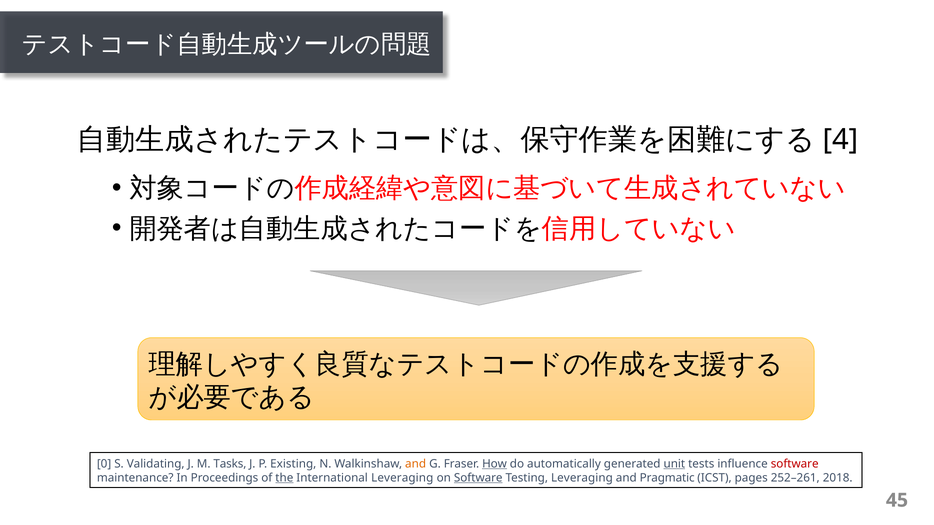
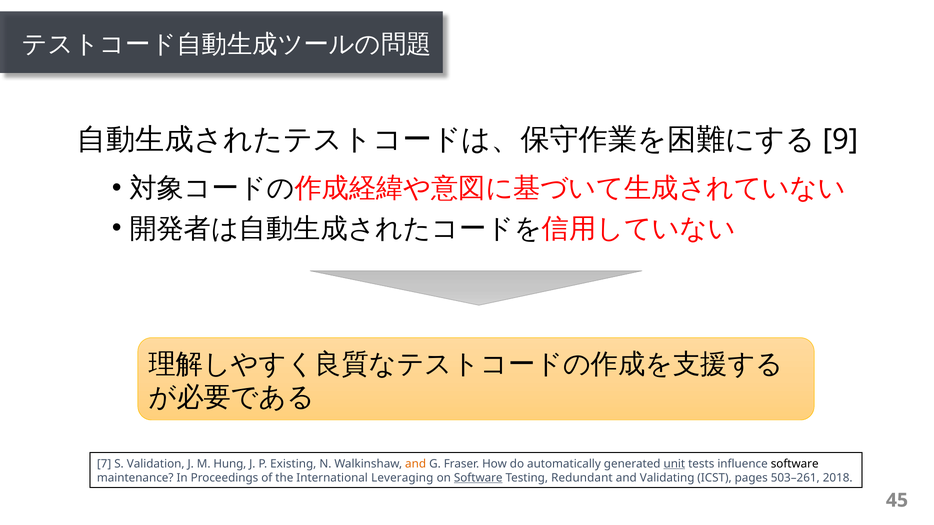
4: 4 -> 9 (840, 140)
0: 0 -> 7 (104, 464)
Validating: Validating -> Validation (156, 464)
Tasks: Tasks -> Hung (230, 464)
How underline: present -> none (495, 464)
software colour: red -> black (795, 464)
the underline: present -> none (284, 478)
Testing Leveraging: Leveraging -> Redundant (582, 478)
Pragmatic: Pragmatic -> Validating (667, 478)
252–261: 252–261 -> 503–261 (795, 478)
